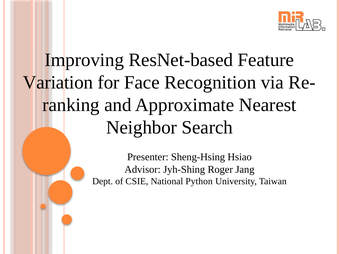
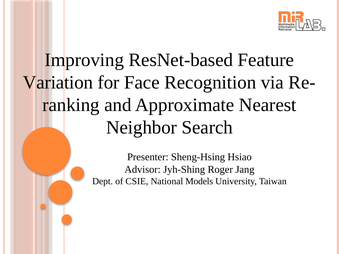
Python: Python -> Models (199, 181)
